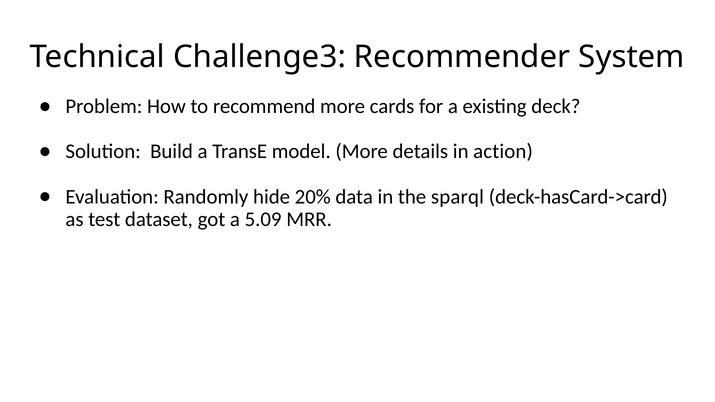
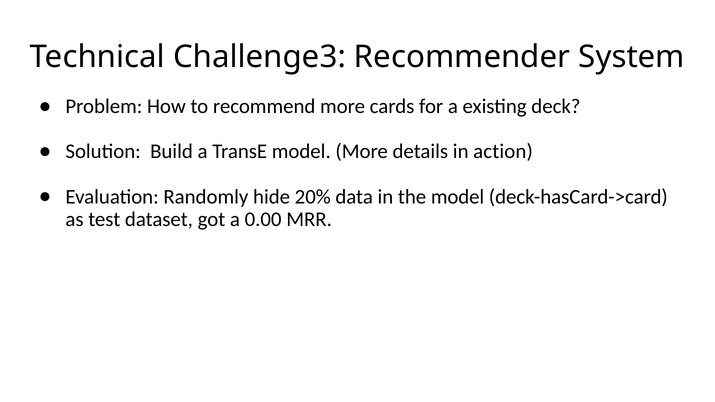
the sparql: sparql -> model (458, 197)
5.09: 5.09 -> 0.00 (263, 219)
